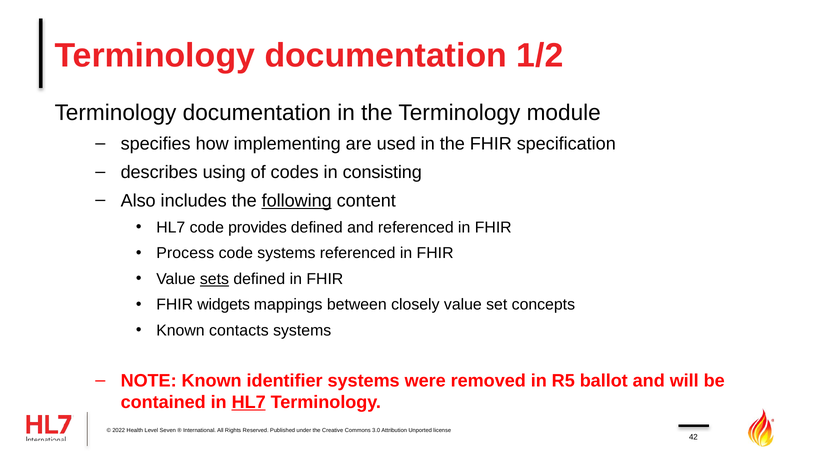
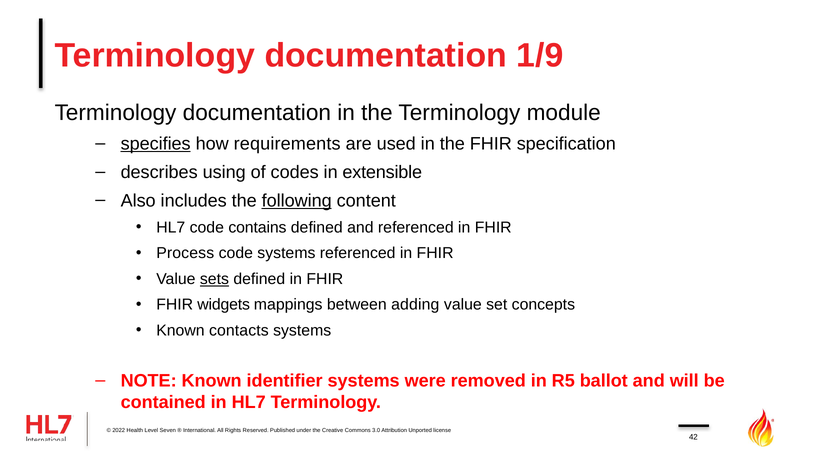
1/2: 1/2 -> 1/9 (540, 55)
specifies underline: none -> present (156, 144)
implementing: implementing -> requirements (287, 144)
consisting: consisting -> extensible (382, 172)
provides: provides -> contains (257, 228)
closely: closely -> adding (415, 305)
HL7 underline: present -> none (249, 403)
